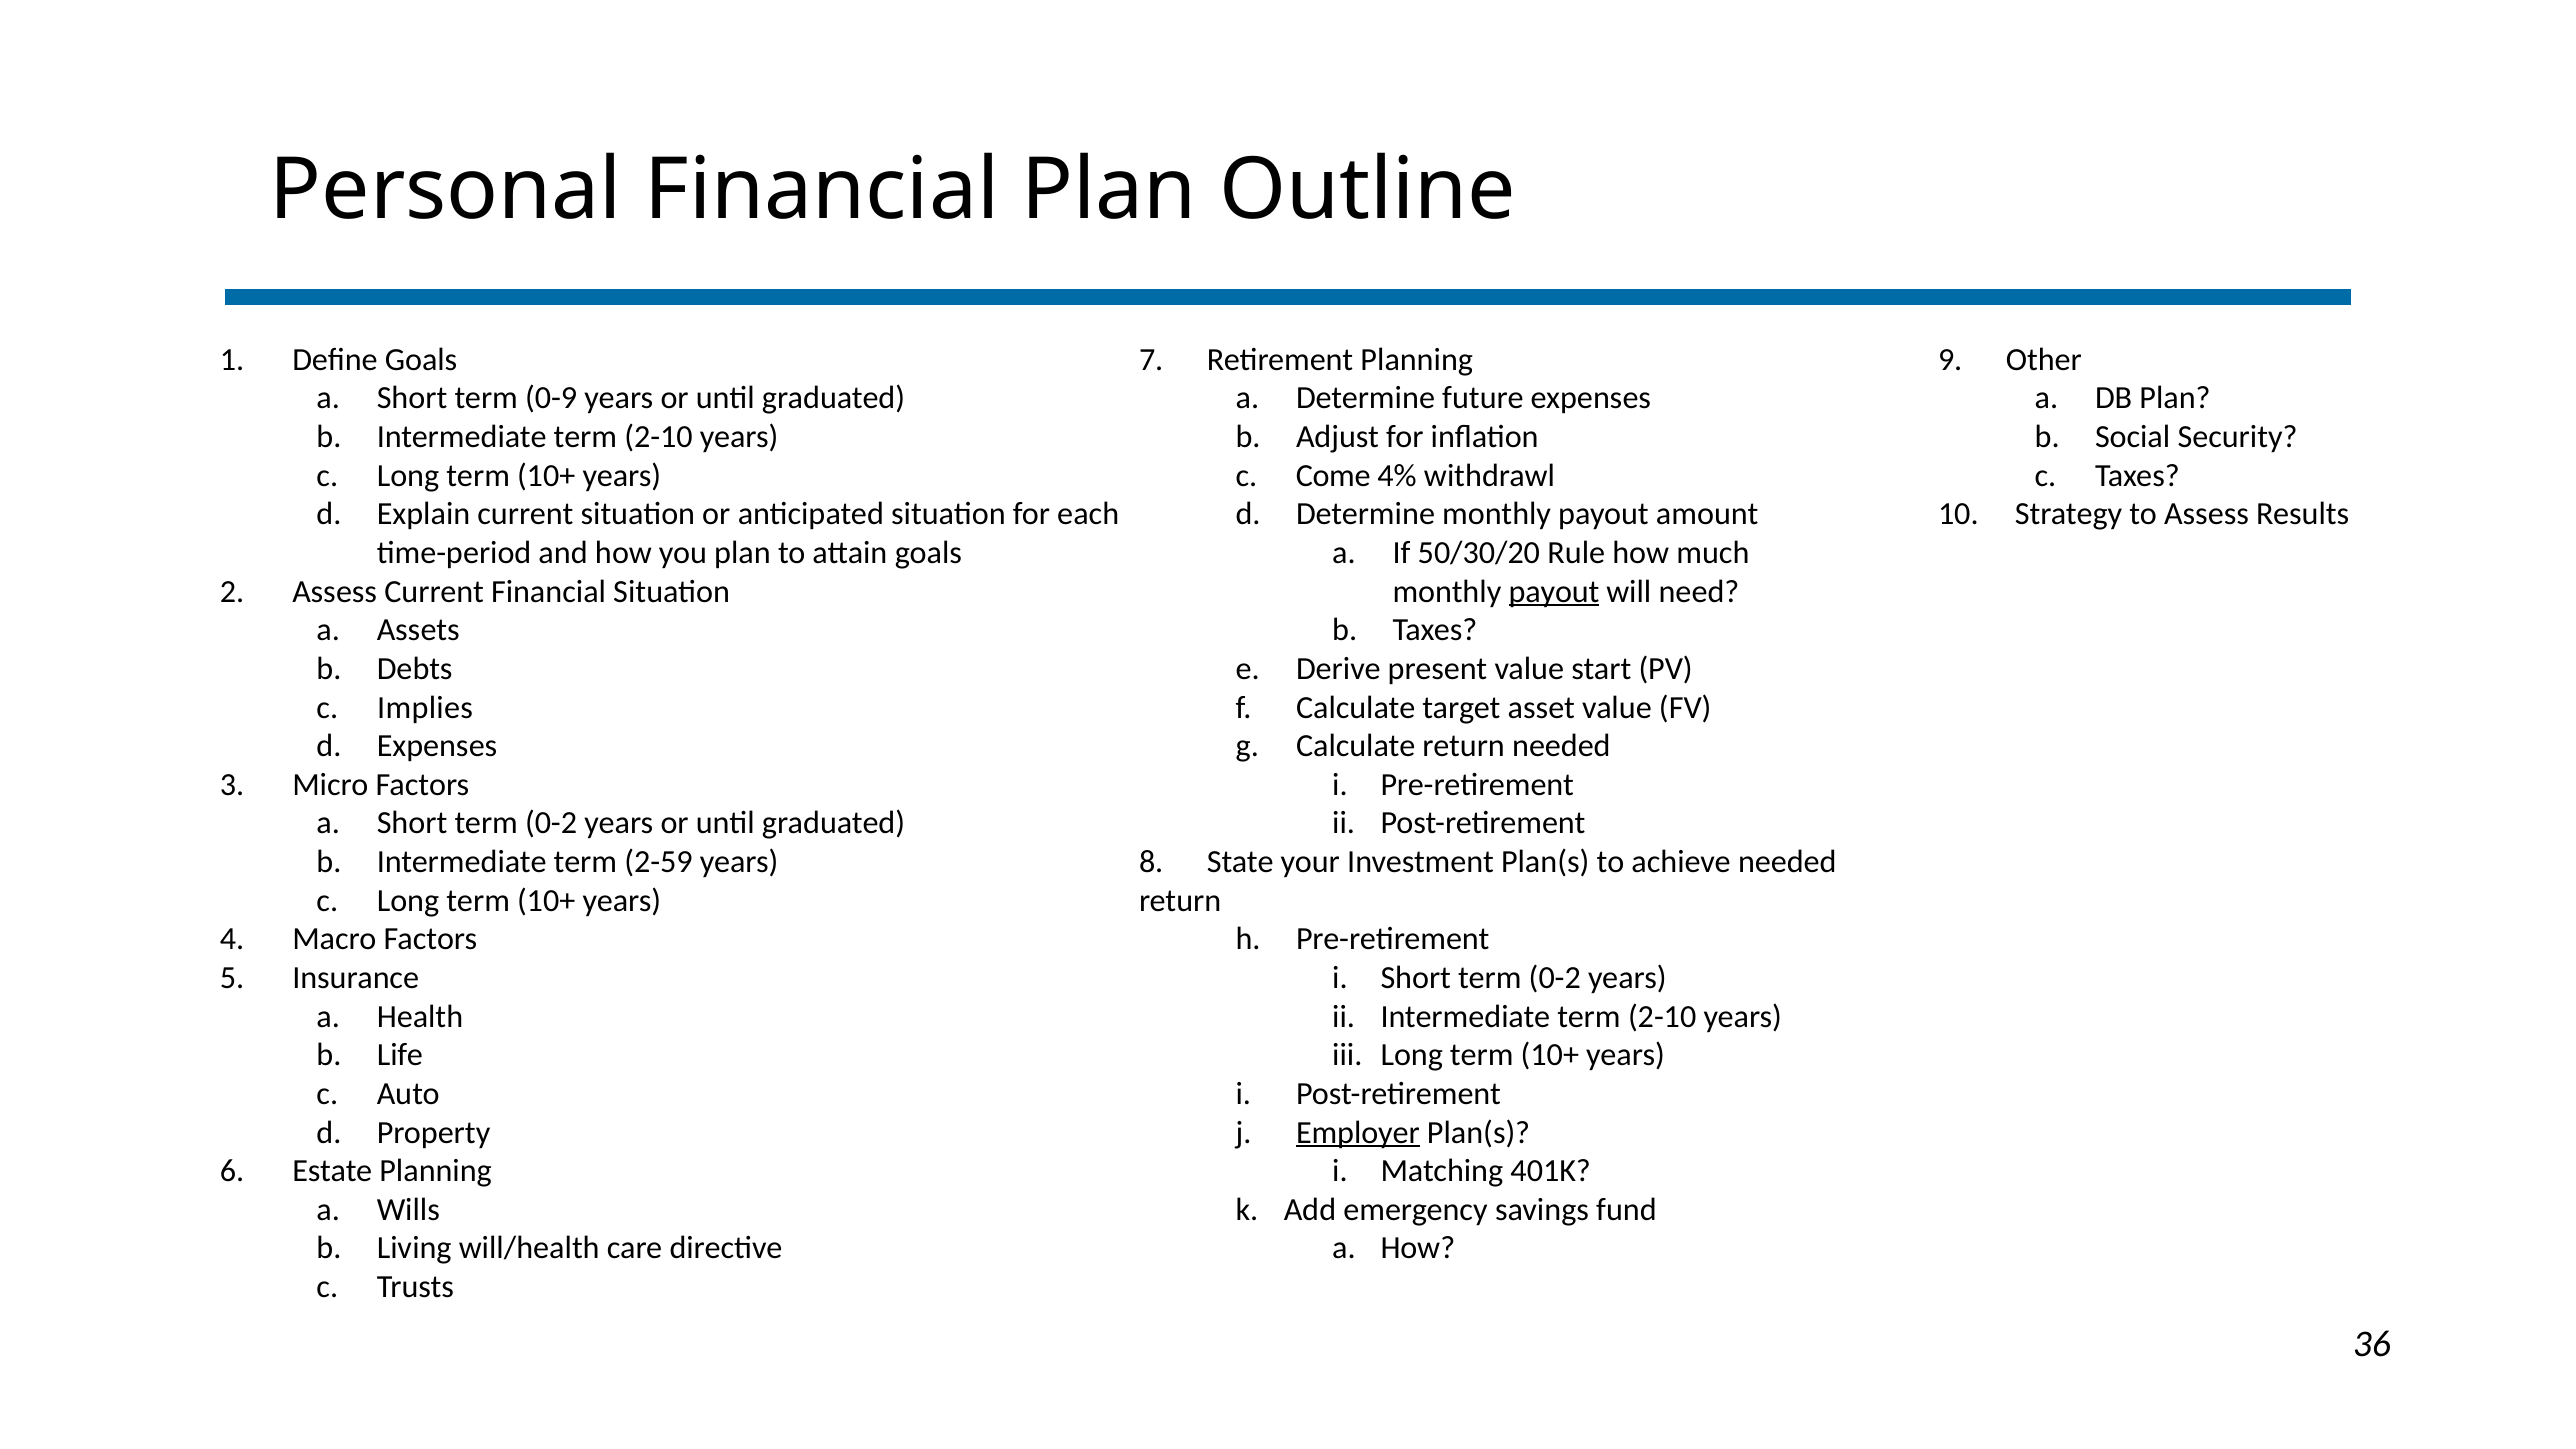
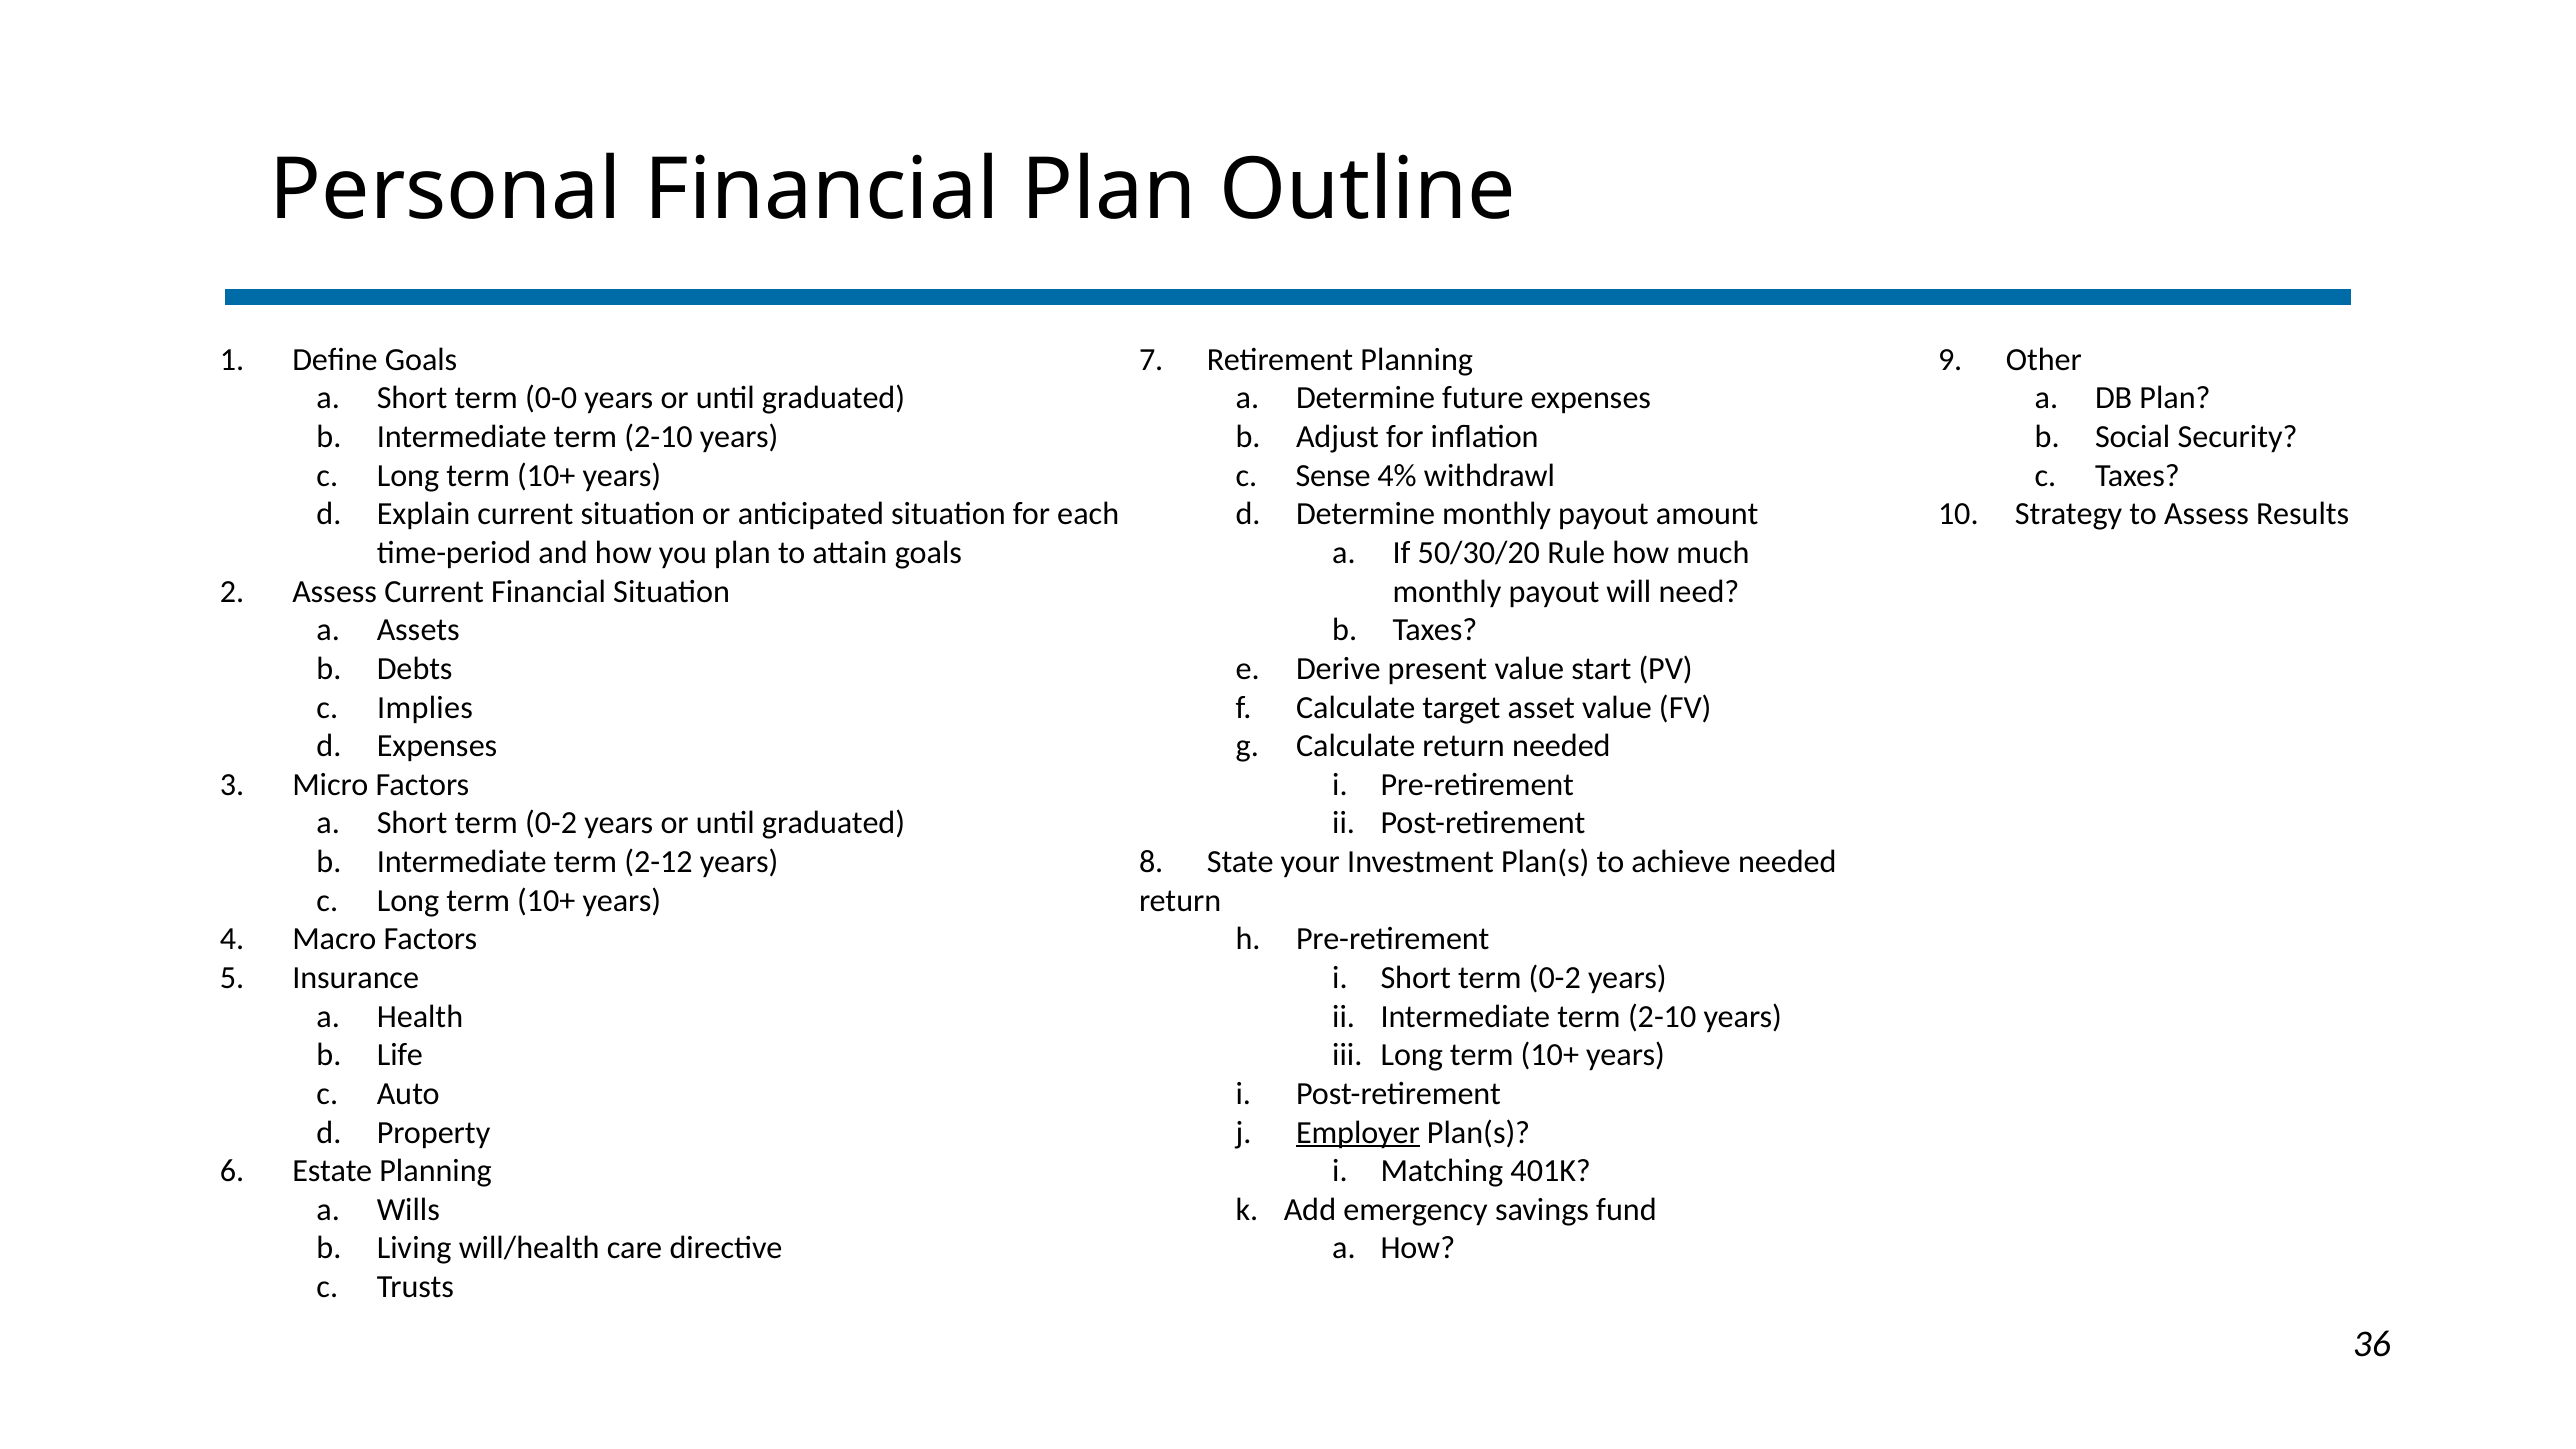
0-9: 0-9 -> 0-0 (551, 398)
Come: Come -> Sense (1333, 476)
payout underline: present -> none (1554, 591)
2-59: 2-59 -> 2-12 (659, 862)
